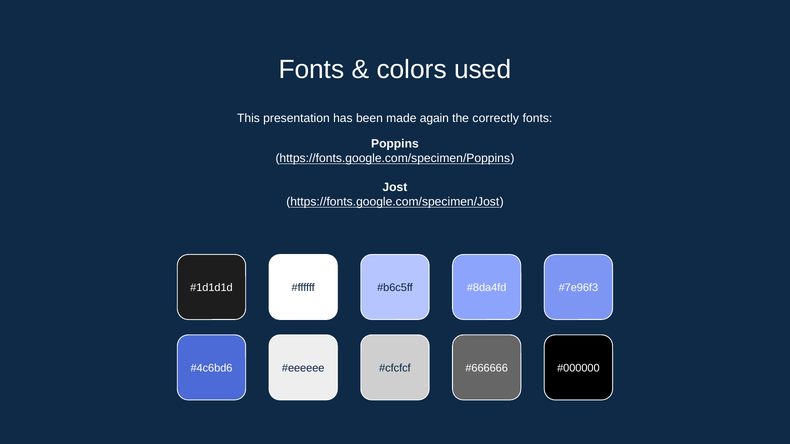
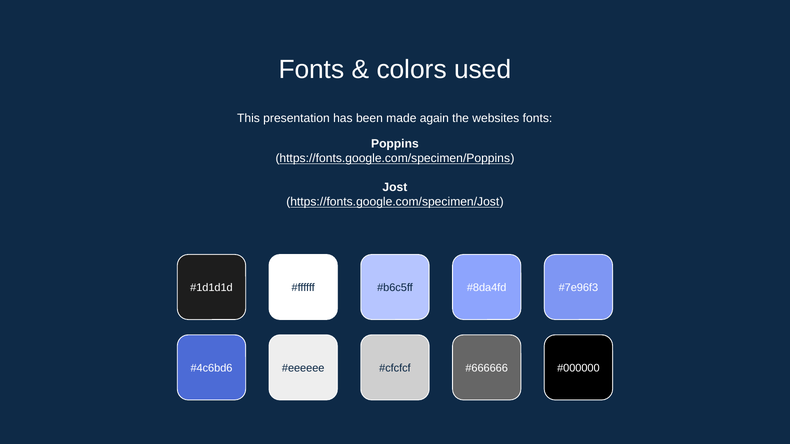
correctly: correctly -> websites (496, 119)
